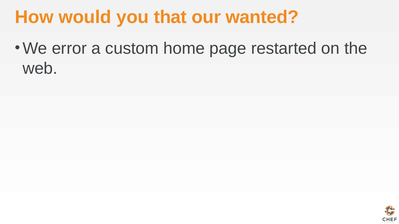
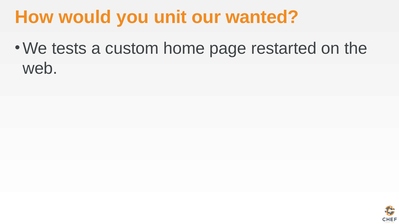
that: that -> unit (170, 17)
error: error -> tests (69, 49)
